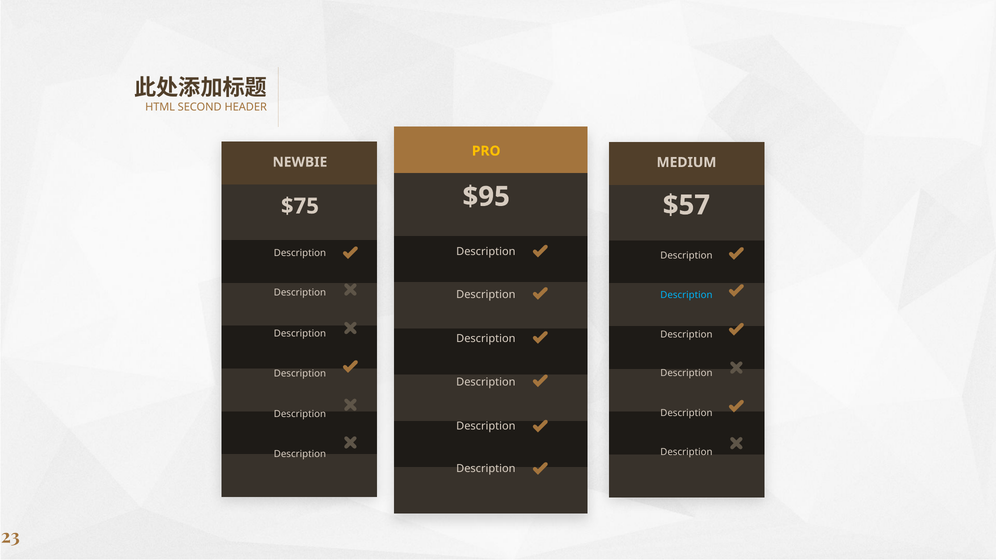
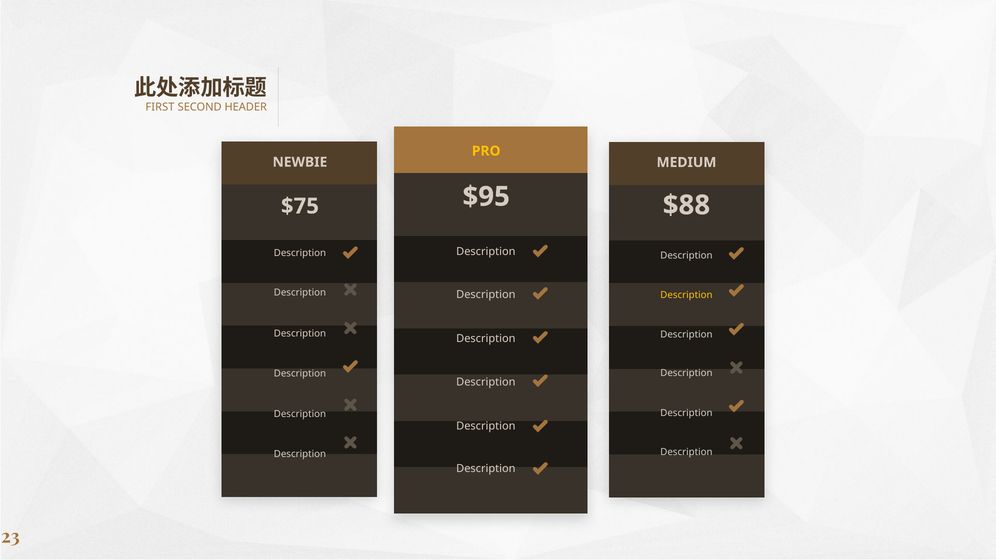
HTML: HTML -> FIRST (160, 107)
$57: $57 -> $88 (686, 205)
Description colour: light blue -> yellow (686, 295)
